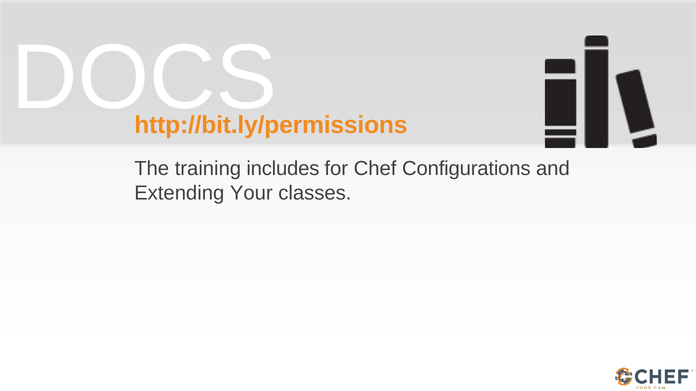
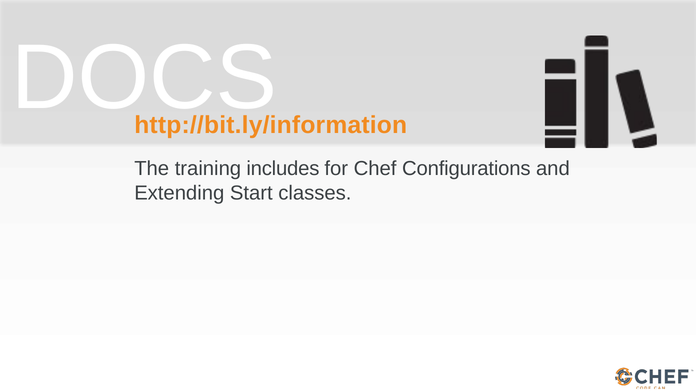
http://bit.ly/permissions: http://bit.ly/permissions -> http://bit.ly/information (271, 125)
Your: Your -> Start (251, 193)
